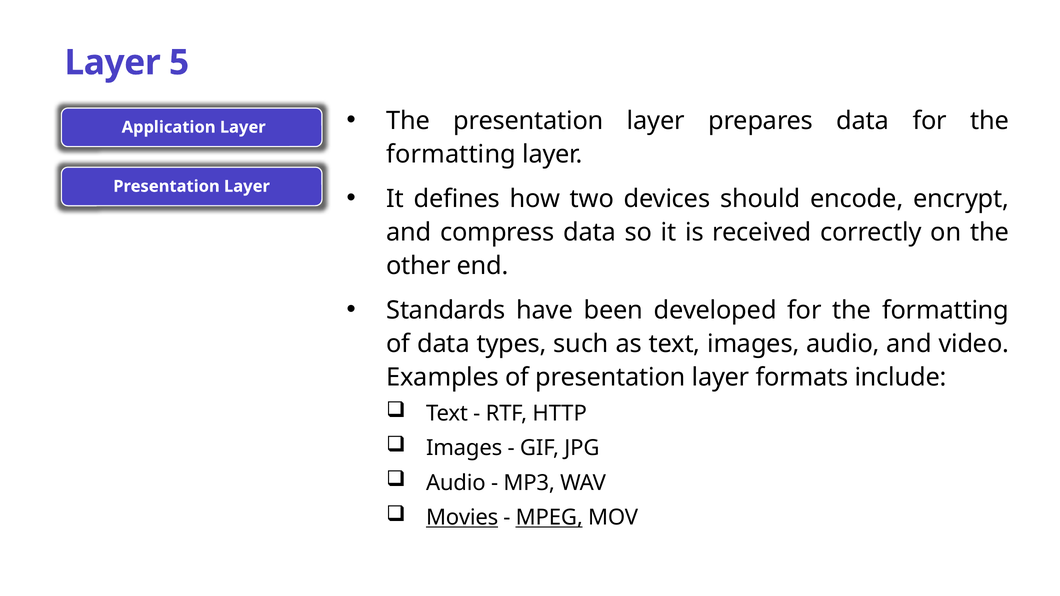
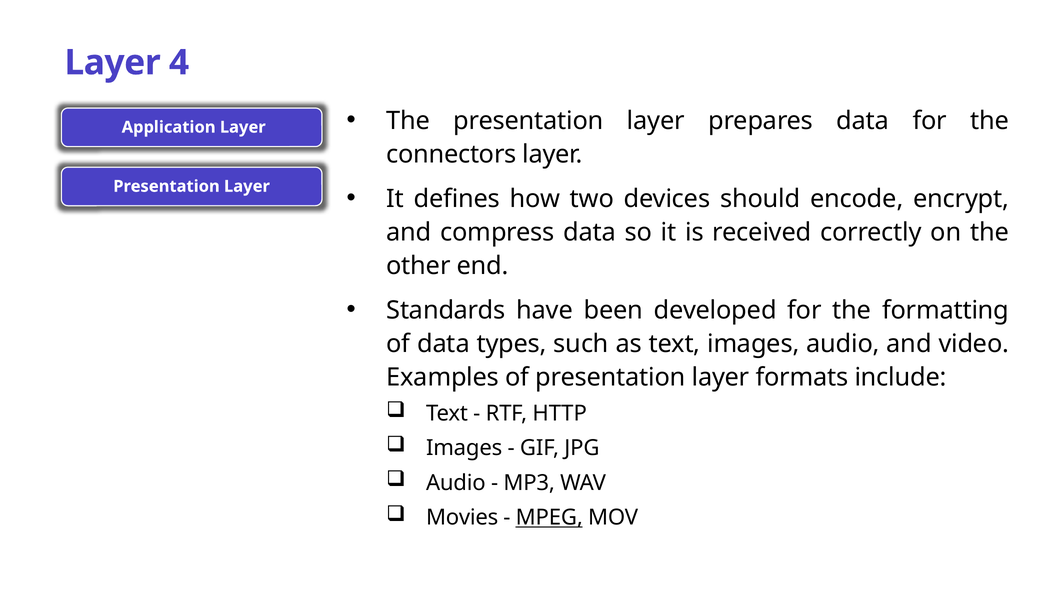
5: 5 -> 4 (179, 63)
formatting: formatting -> connectors (451, 154)
Movies underline: present -> none (462, 518)
